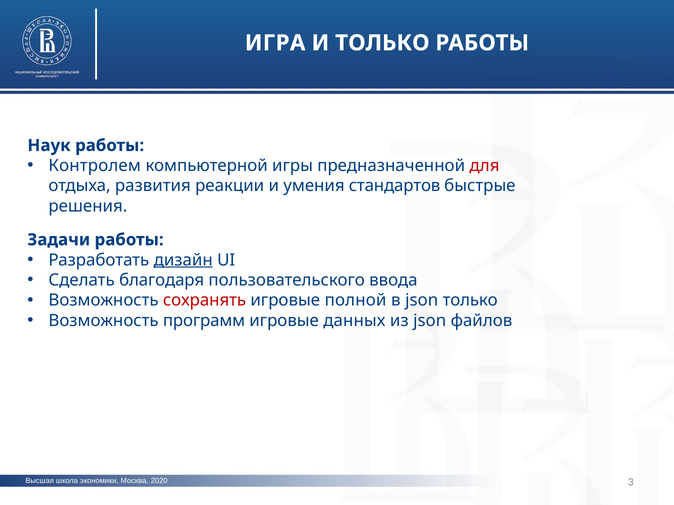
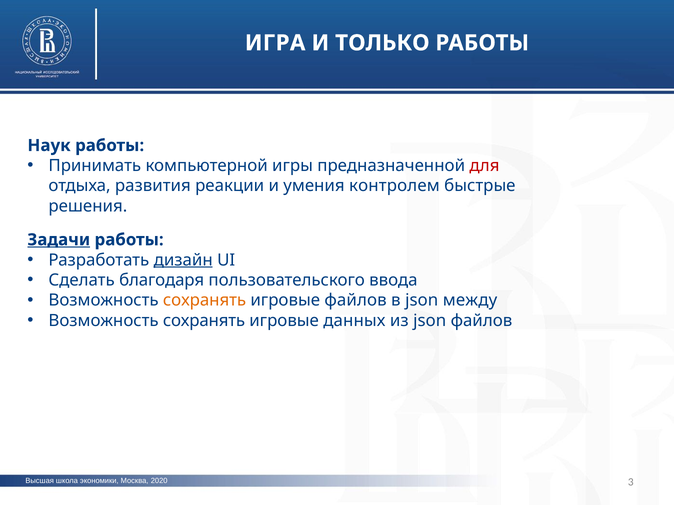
Контролем: Контролем -> Принимать (95, 166)
стандартов: стандартов -> контролем (394, 186)
Задачи underline: none -> present (59, 240)
сохранять colour: red -> orange (205, 301)
игровые полной: полной -> файлов (356, 301)
json только: только -> между (470, 301)
программ: программ -> сохранять (204, 321)
